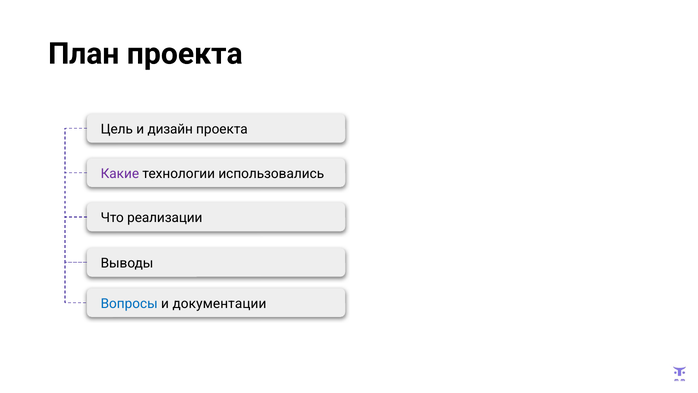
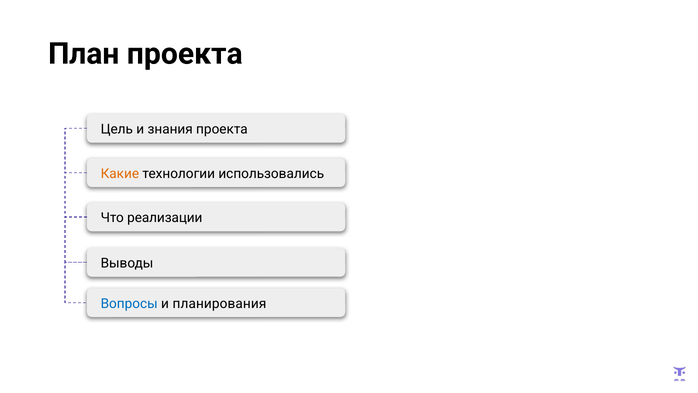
дизайн: дизайн -> знания (170, 129)
Какие colour: purple -> orange (120, 173)
документации: документации -> планирования (219, 303)
